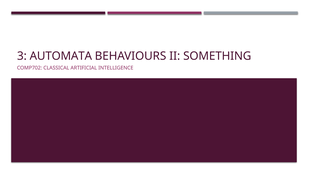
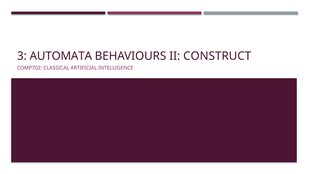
SOMETHING: SOMETHING -> CONSTRUCT (217, 56)
